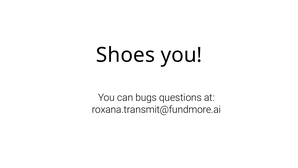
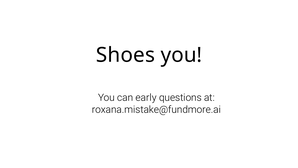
bugs: bugs -> early (146, 97)
roxana.transmit@fundmore.ai: roxana.transmit@fundmore.ai -> roxana.mistake@fundmore.ai (156, 109)
